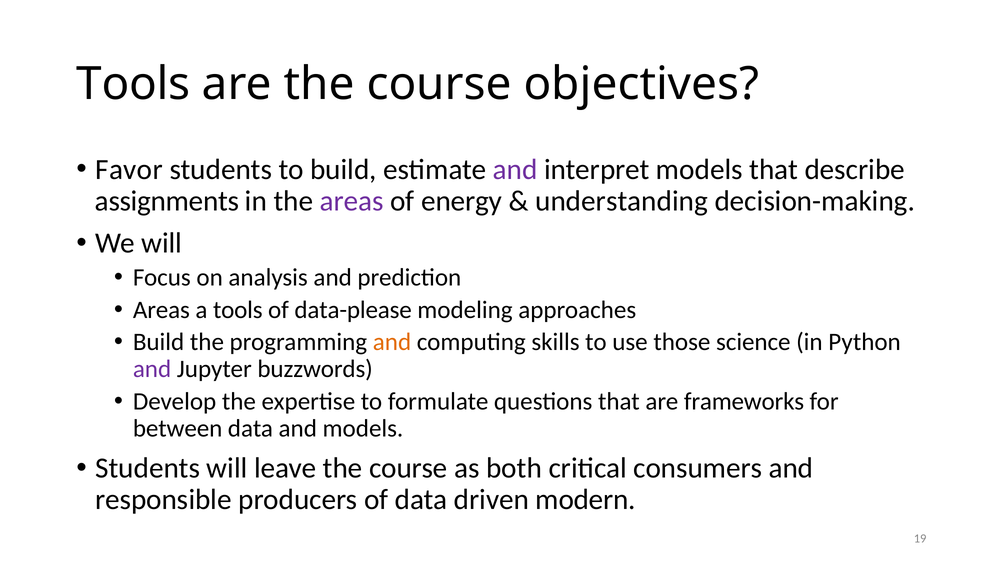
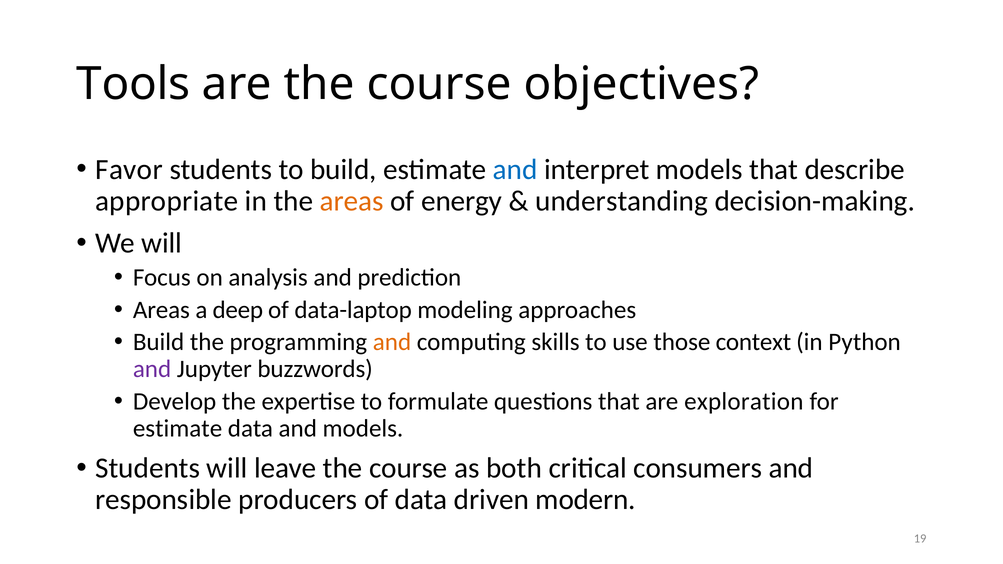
and colour: purple -> blue (515, 170)
assignments: assignments -> appropriate (167, 201)
areas colour: purple -> orange (352, 201)
a tools: tools -> deep (238, 310)
data-please: data-please -> data-laptop (353, 310)
science: science -> context (753, 342)
frameworks: frameworks -> exploration (744, 402)
between: between -> estimate (178, 429)
